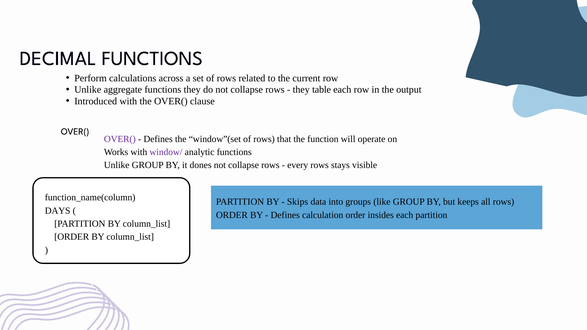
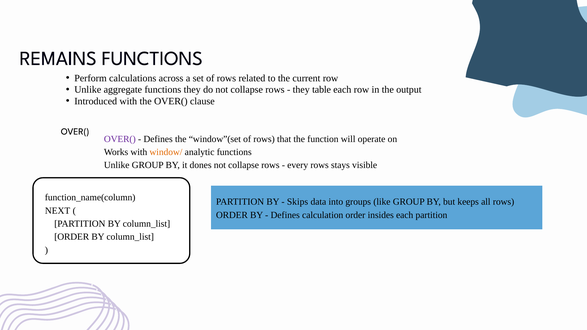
DECIMAL: DECIMAL -> REMAINS (58, 58)
window/ colour: purple -> orange (166, 152)
DAYS: DAYS -> NEXT (58, 211)
